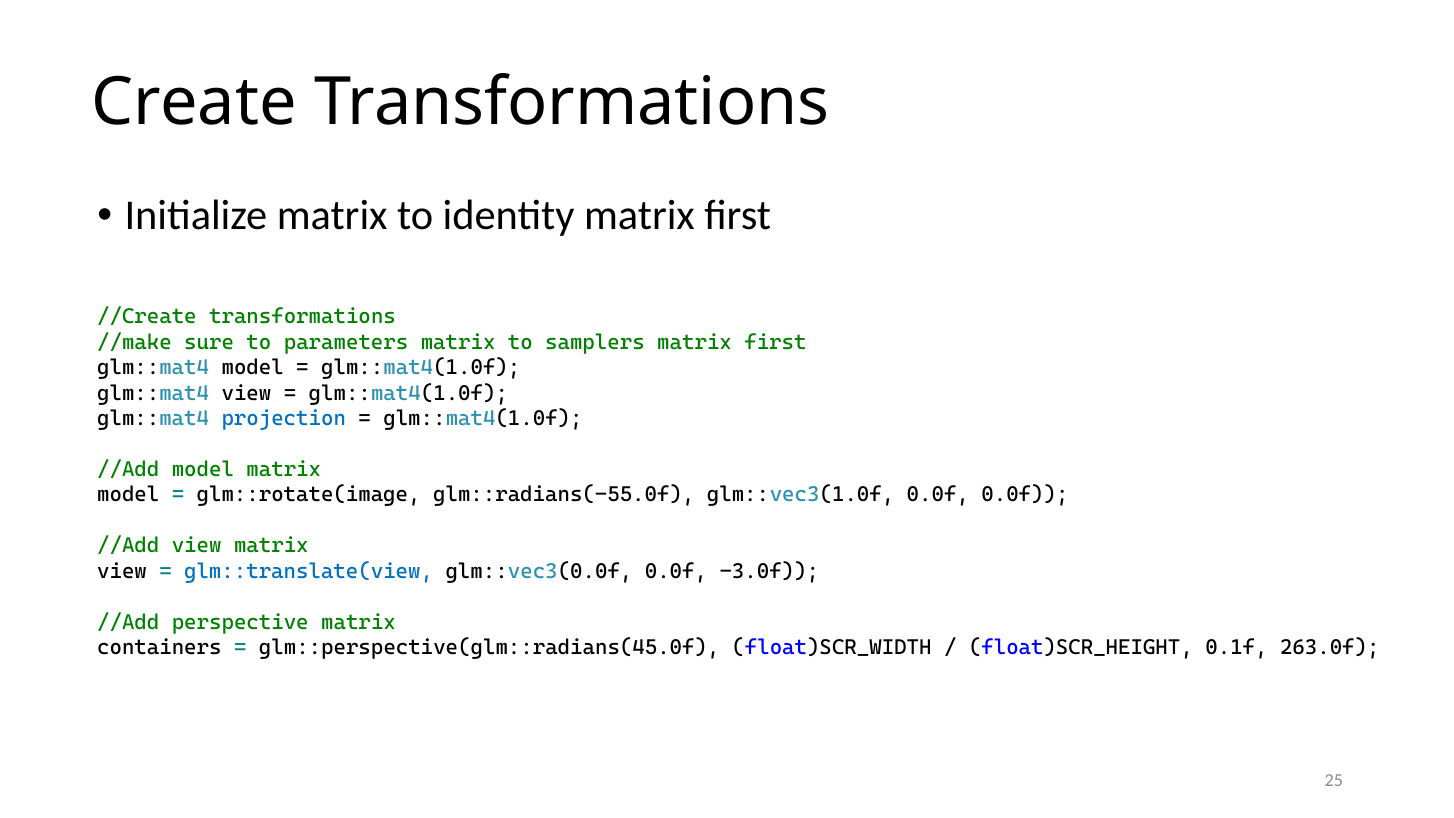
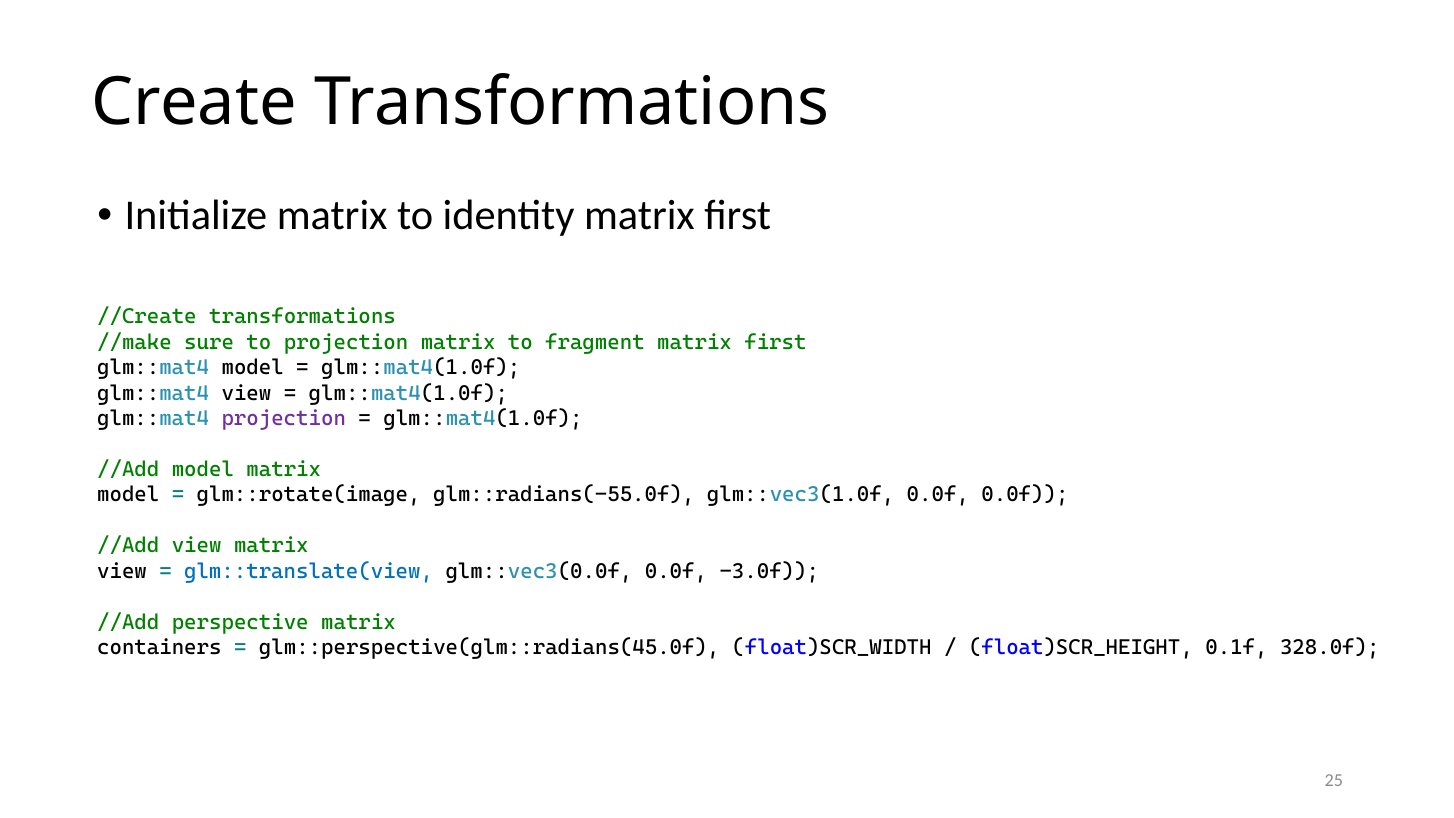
to parameters: parameters -> projection (346, 342)
samplers: samplers -> fragment (595, 342)
projection colour: blue -> purple (284, 418)
263.0f: 263.0f -> 328.0f (1330, 648)
